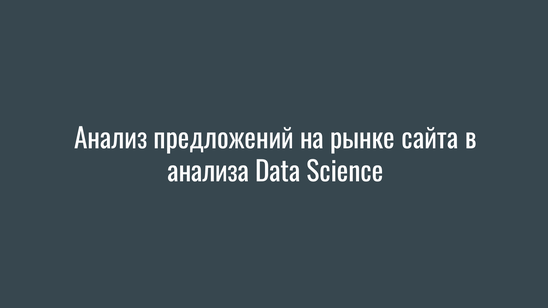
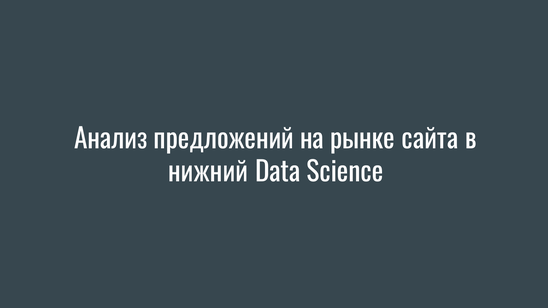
анализа: анализа -> нижний (208, 172)
